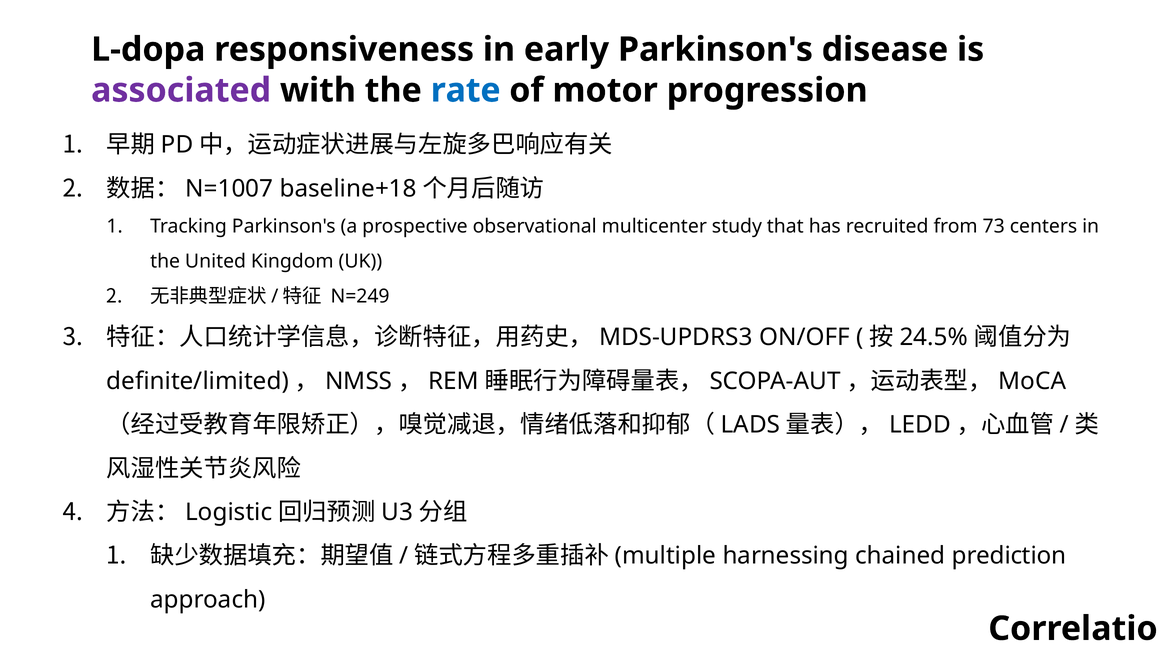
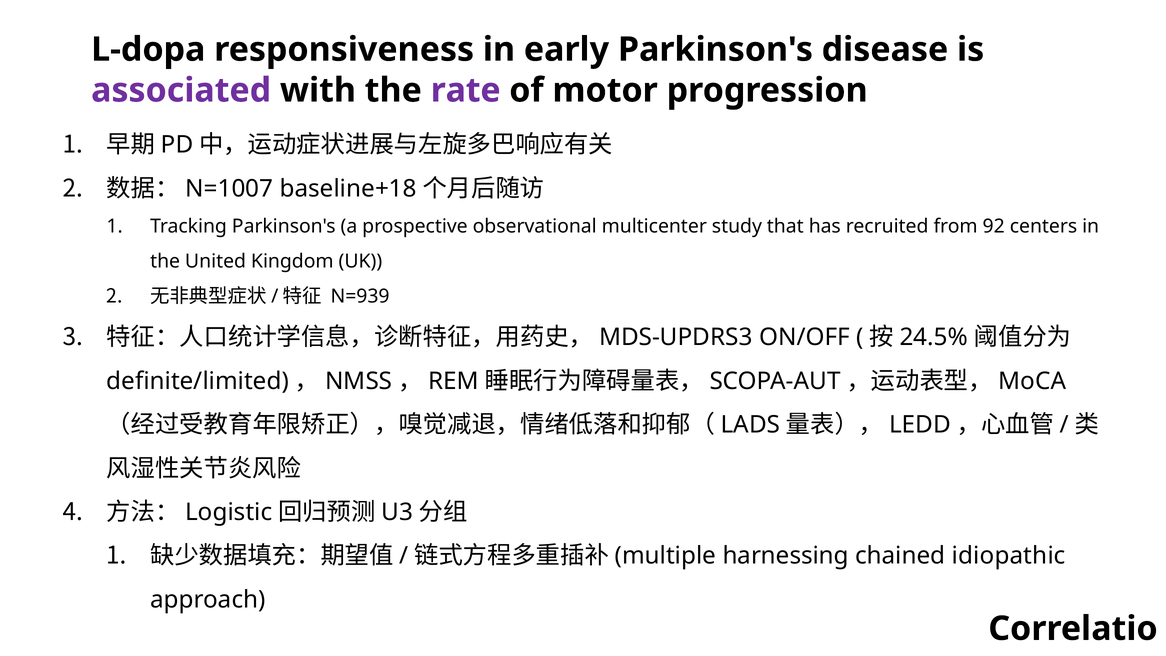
rate colour: blue -> purple (466, 90)
73: 73 -> 92 (994, 226)
N=249: N=249 -> N=939 (360, 296)
prediction: prediction -> idiopathic (1009, 556)
